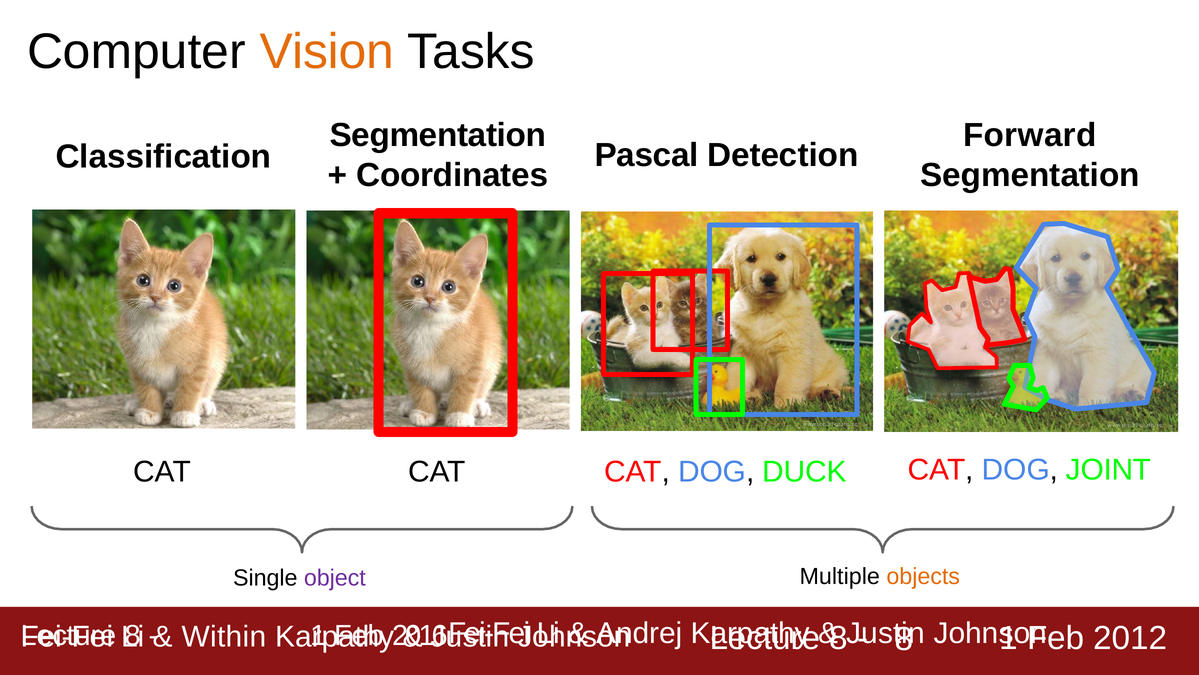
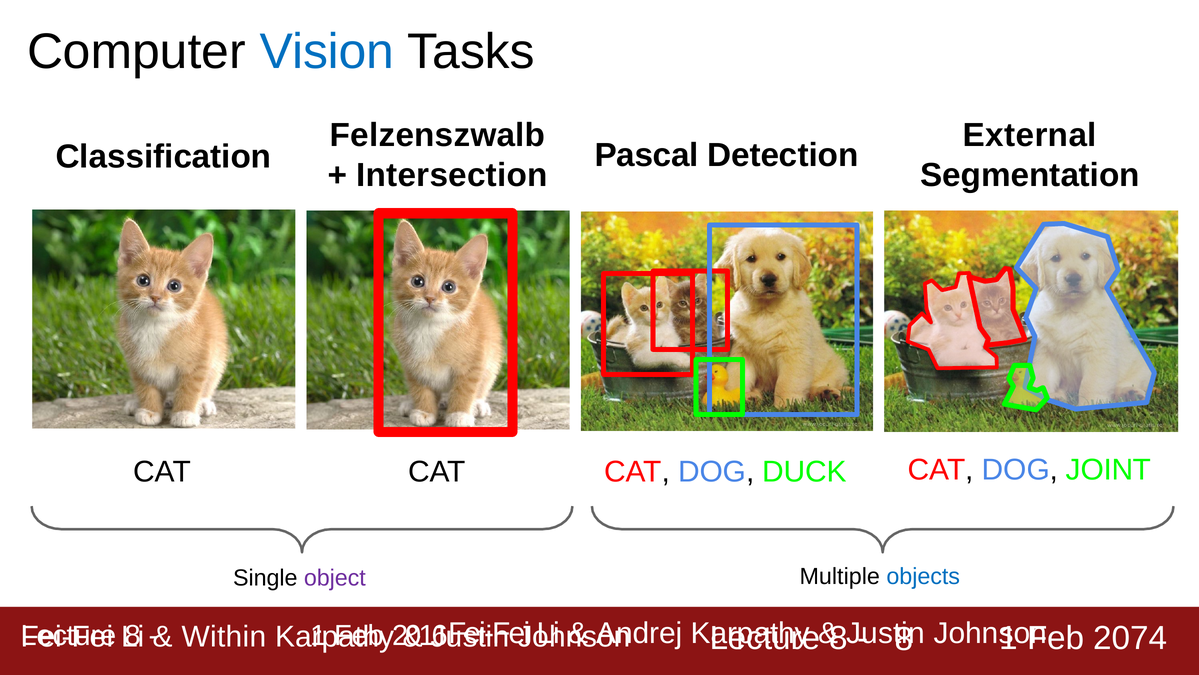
Vision colour: orange -> blue (327, 52)
Segmentation: Segmentation -> Felzenszwalb (438, 135)
Forward: Forward -> External (1030, 135)
Coordinates: Coordinates -> Intersection (452, 175)
objects colour: orange -> blue (923, 576)
2012: 2012 -> 2074 (1130, 638)
